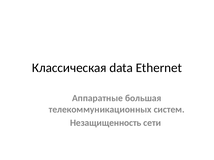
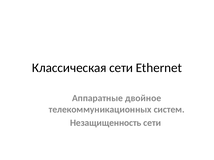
Классическая data: data -> сети (121, 68)
большая: большая -> двойное (143, 98)
